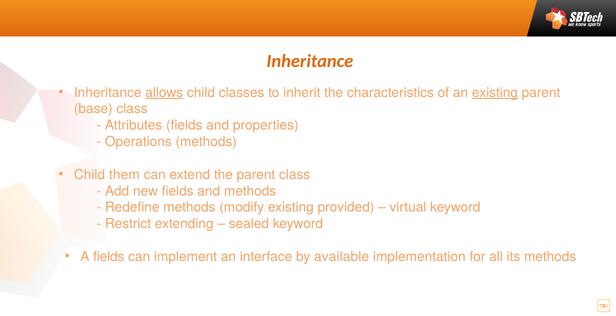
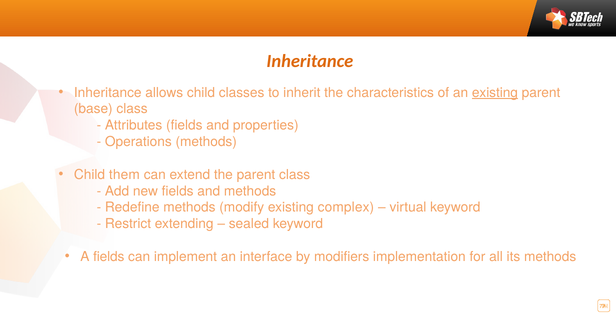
allows underline: present -> none (164, 93)
provided: provided -> complex (346, 208)
available: available -> modifiers (342, 257)
